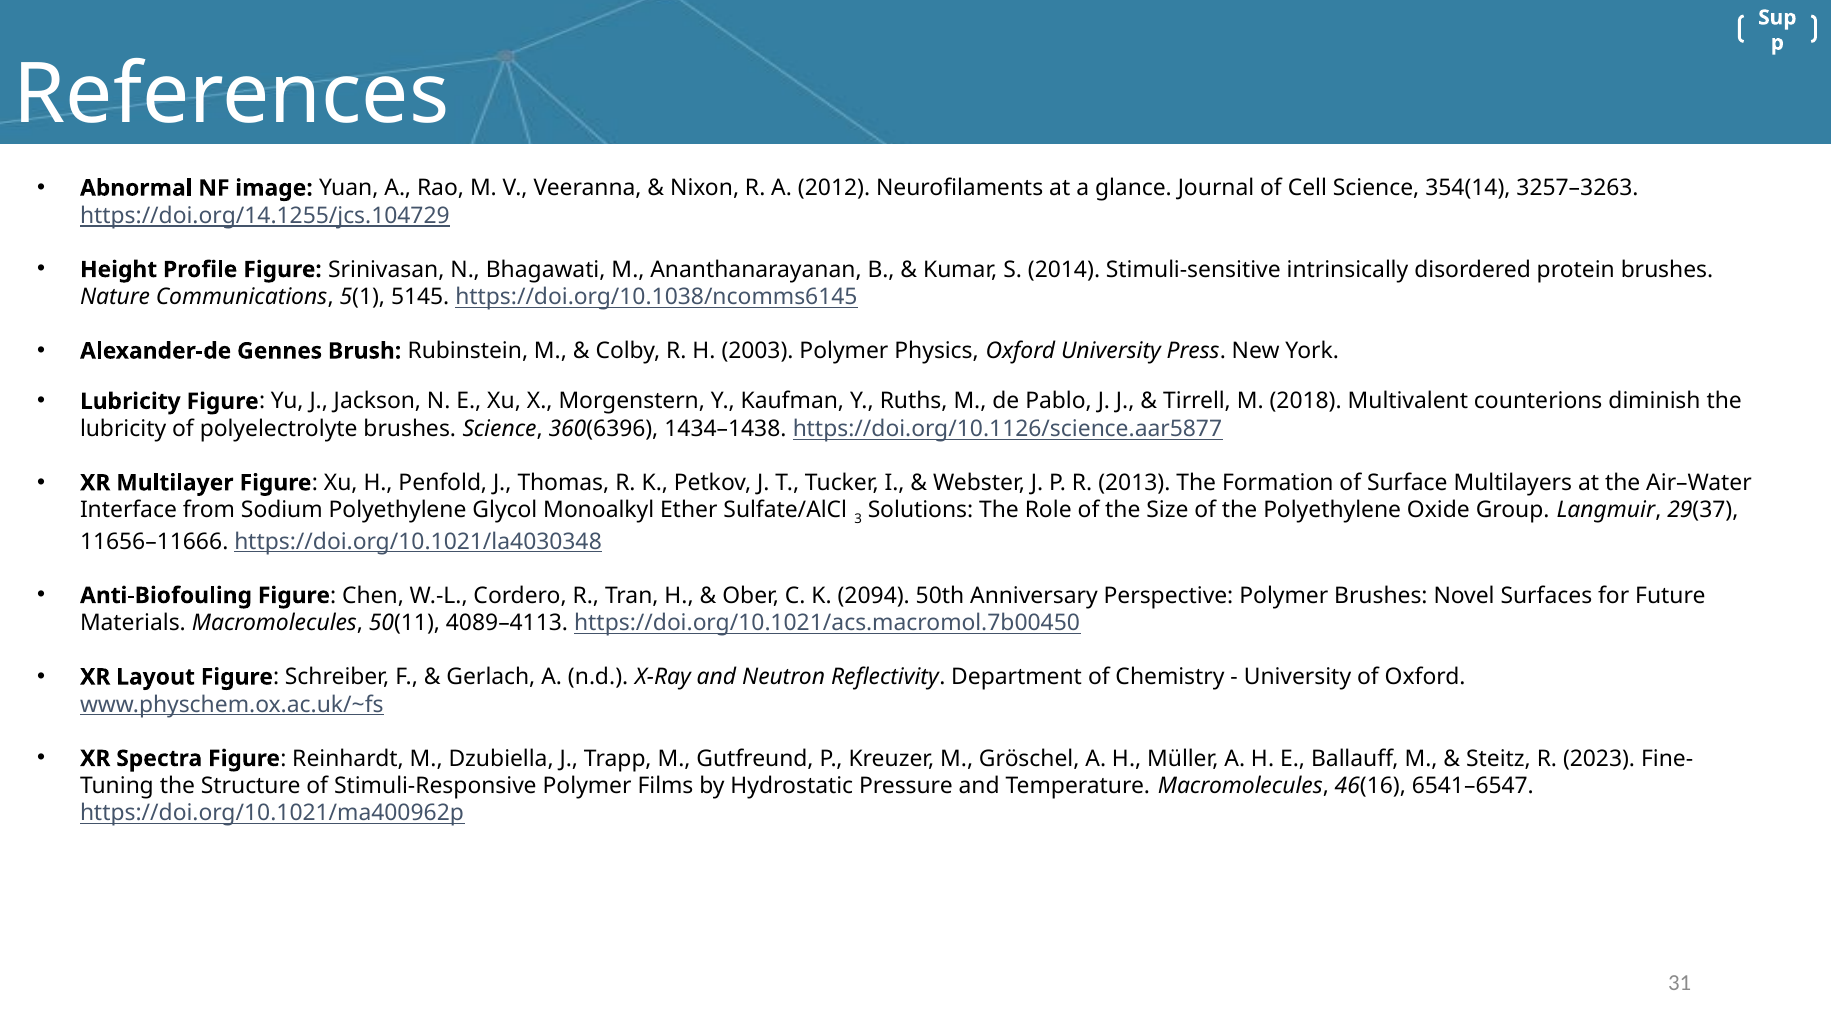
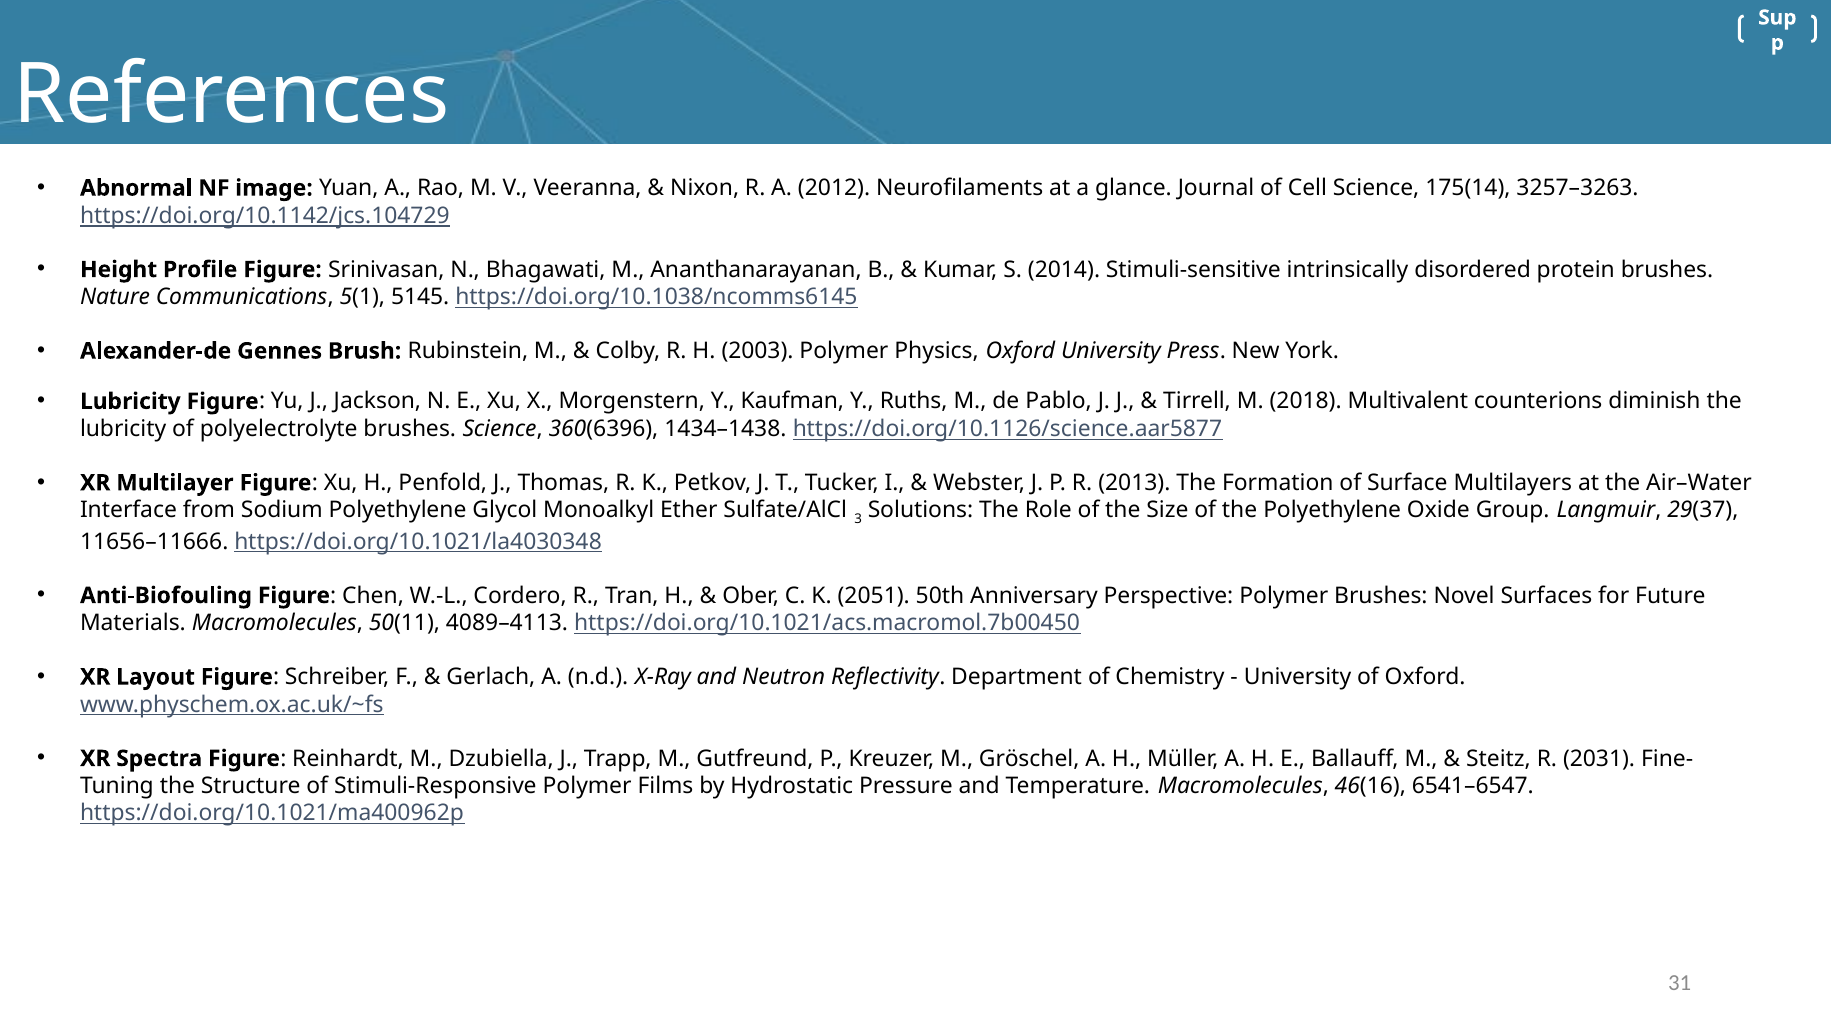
354(14: 354(14 -> 175(14 (1468, 188)
https://doi.org/14.1255/jcs.104729: https://doi.org/14.1255/jcs.104729 -> https://doi.org/10.1142/jcs.104729 (265, 216)
2094: 2094 -> 2051 (874, 595)
2023: 2023 -> 2031 (1599, 758)
